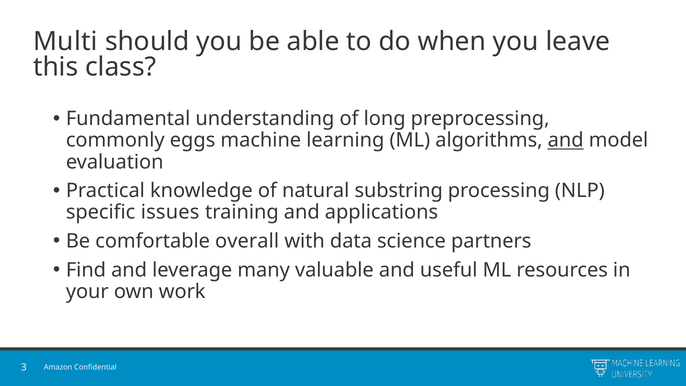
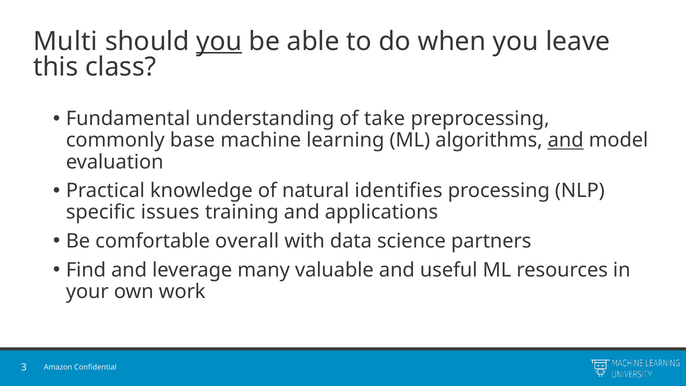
you underline: none -> present (219, 41)
long: long -> take (385, 119)
eggs: eggs -> base (192, 140)
substring: substring -> identifies (399, 191)
